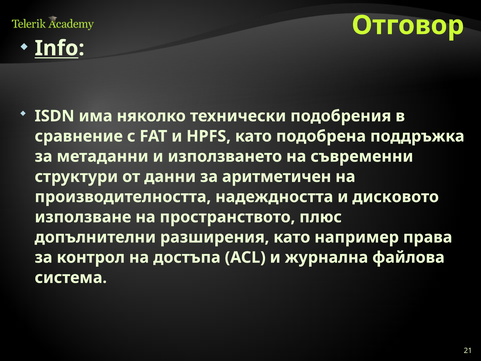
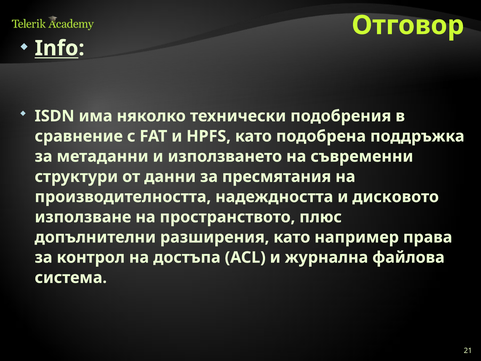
аритметичен: аритметичен -> пресмятания (277, 177)
